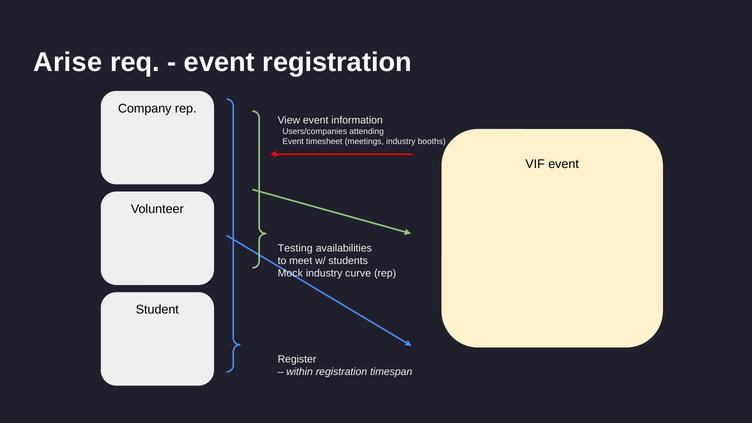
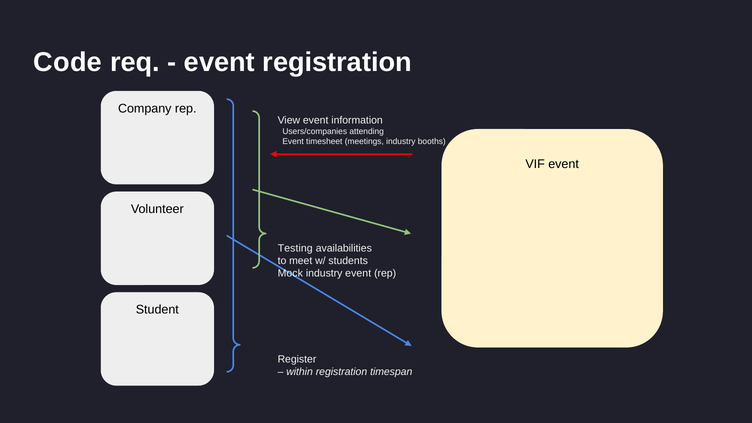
Arise: Arise -> Code (68, 62)
industry curve: curve -> event (358, 273)
